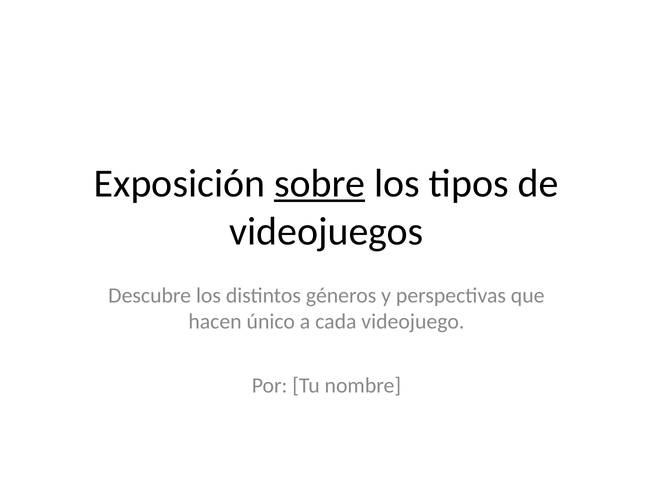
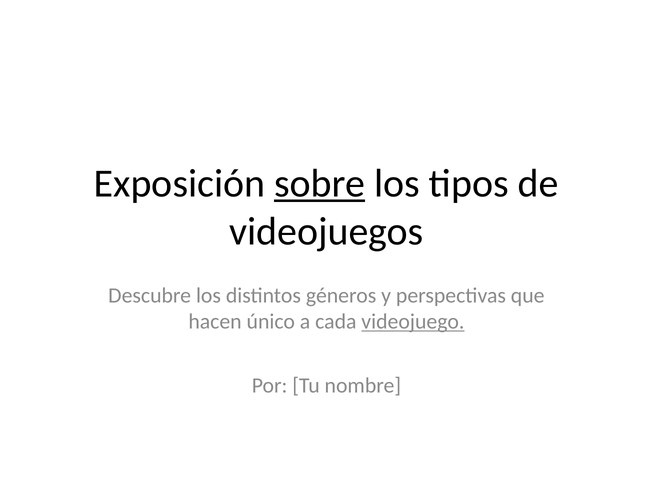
videojuego underline: none -> present (413, 321)
